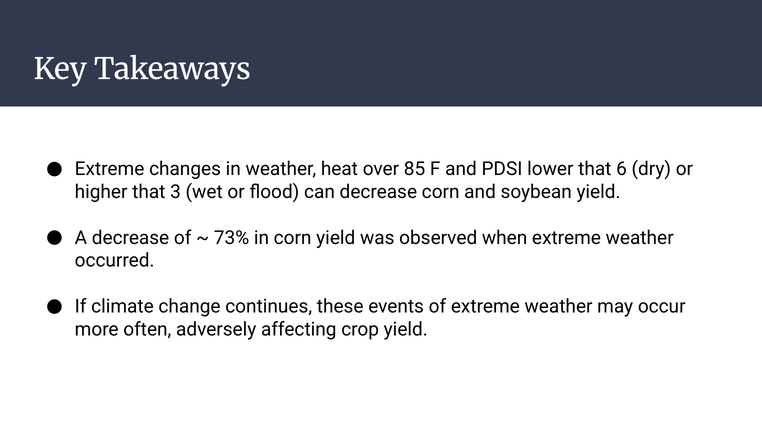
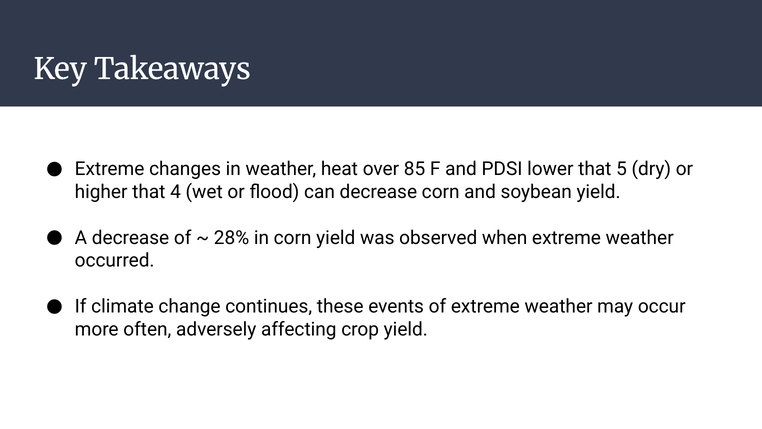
6: 6 -> 5 (622, 169)
3: 3 -> 4 (176, 192)
73%: 73% -> 28% (232, 238)
